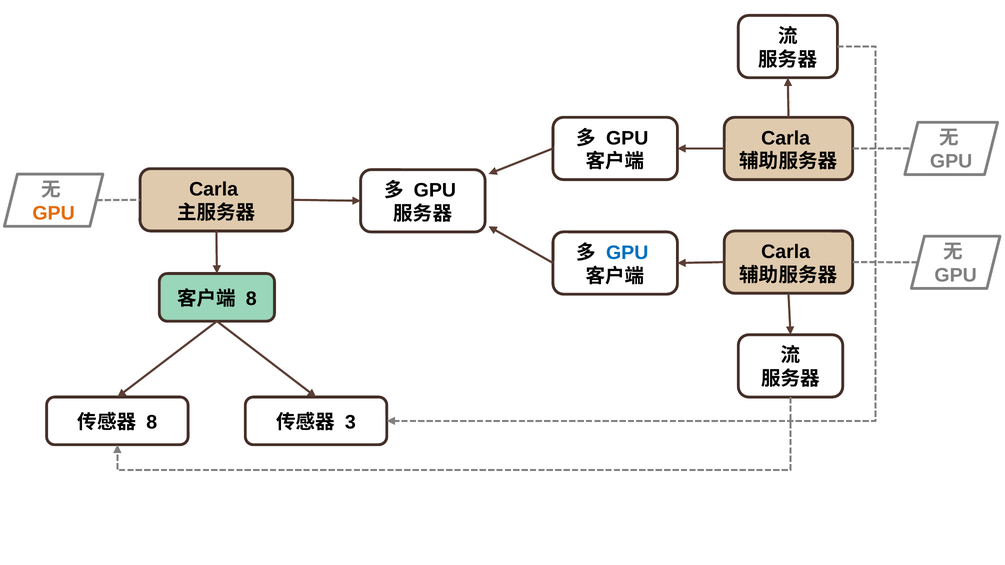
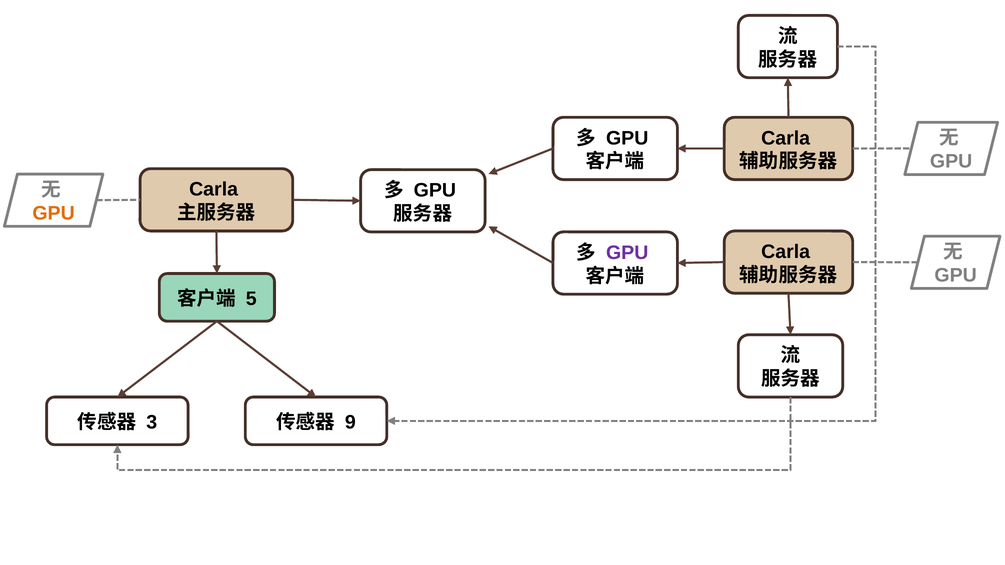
GPU colour: blue -> purple (627, 253)
8: 8 -> 5 (251, 299)
8: 8 -> 3 (152, 422)
3: 3 -> 9 (350, 422)
